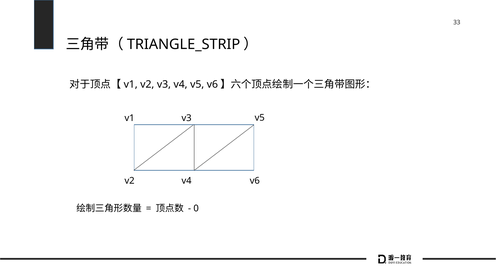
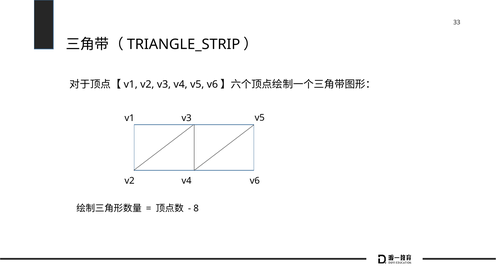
0: 0 -> 8 (196, 208)
